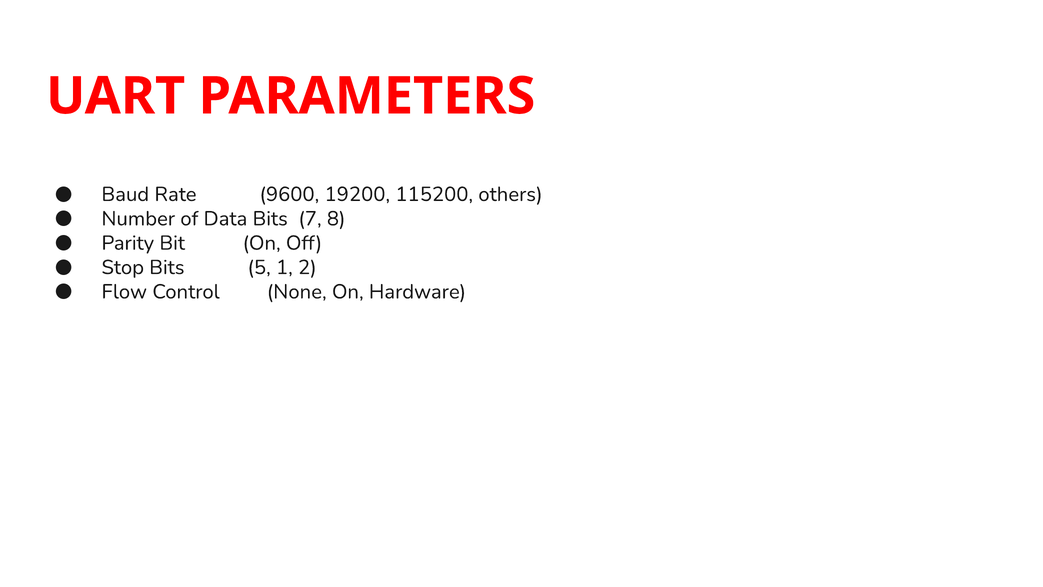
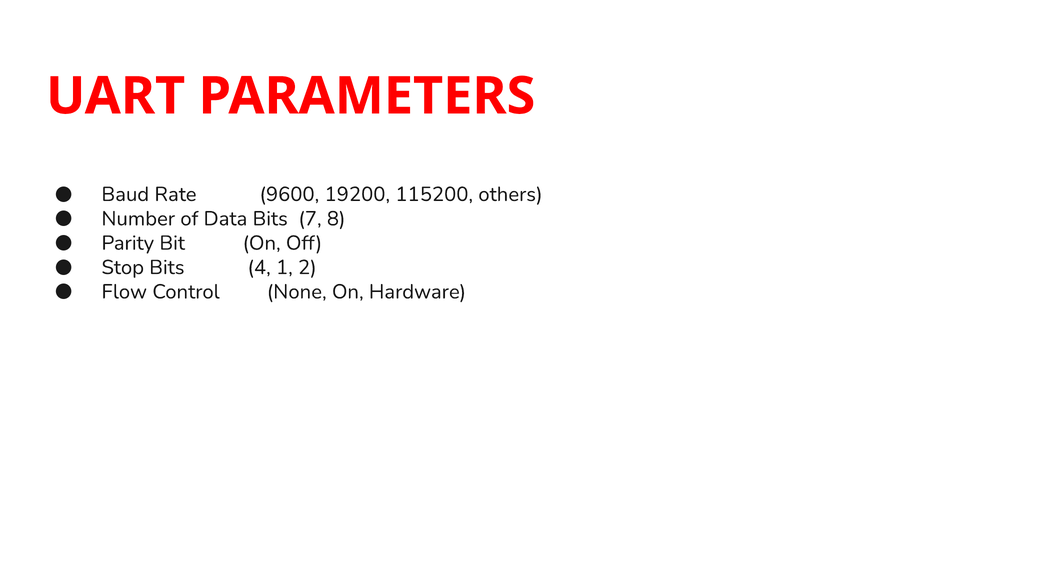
5: 5 -> 4 (259, 267)
